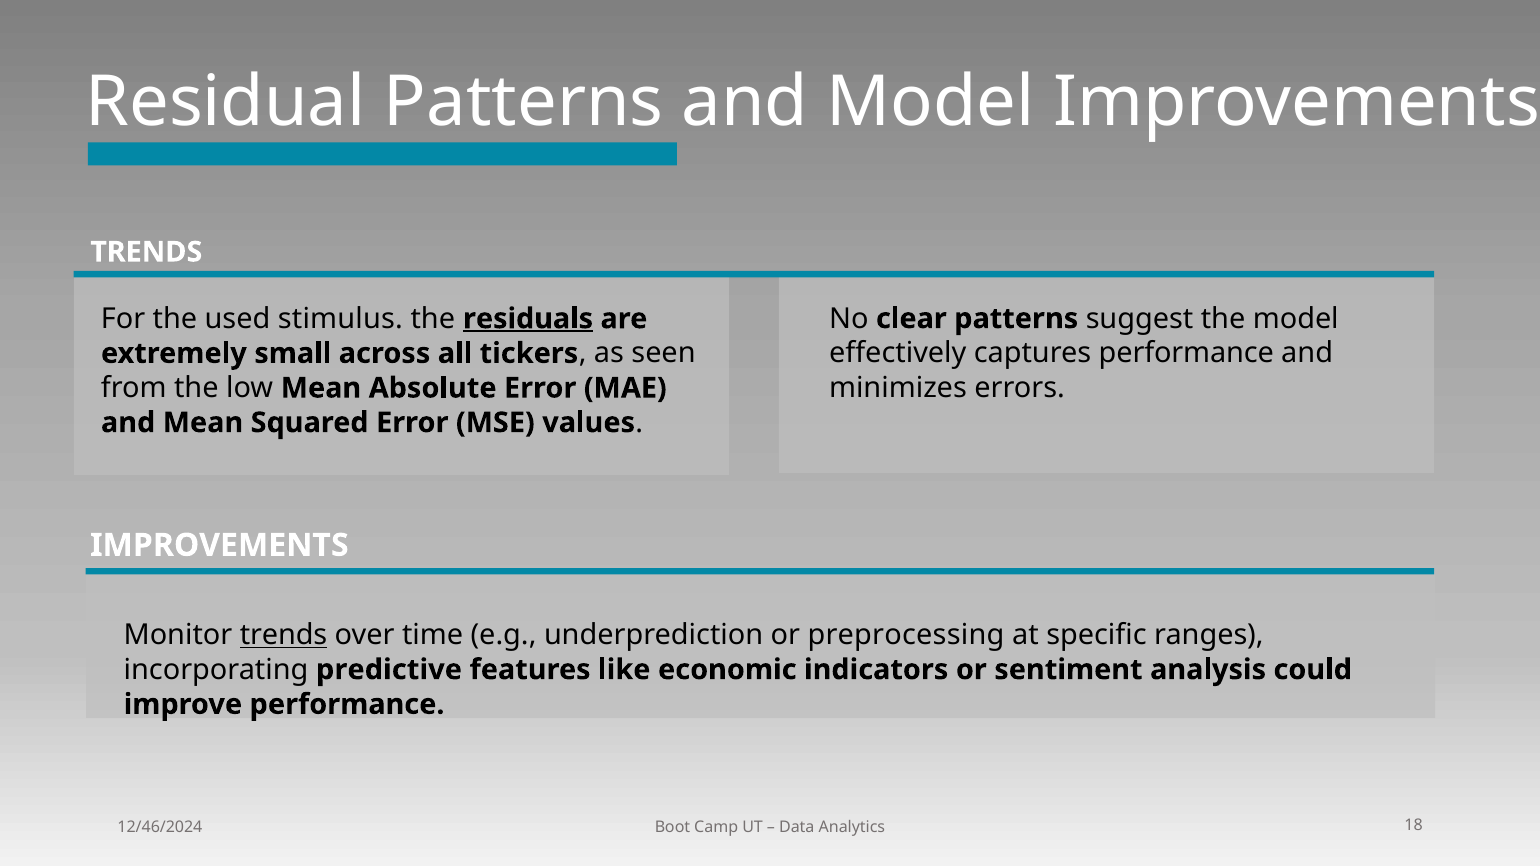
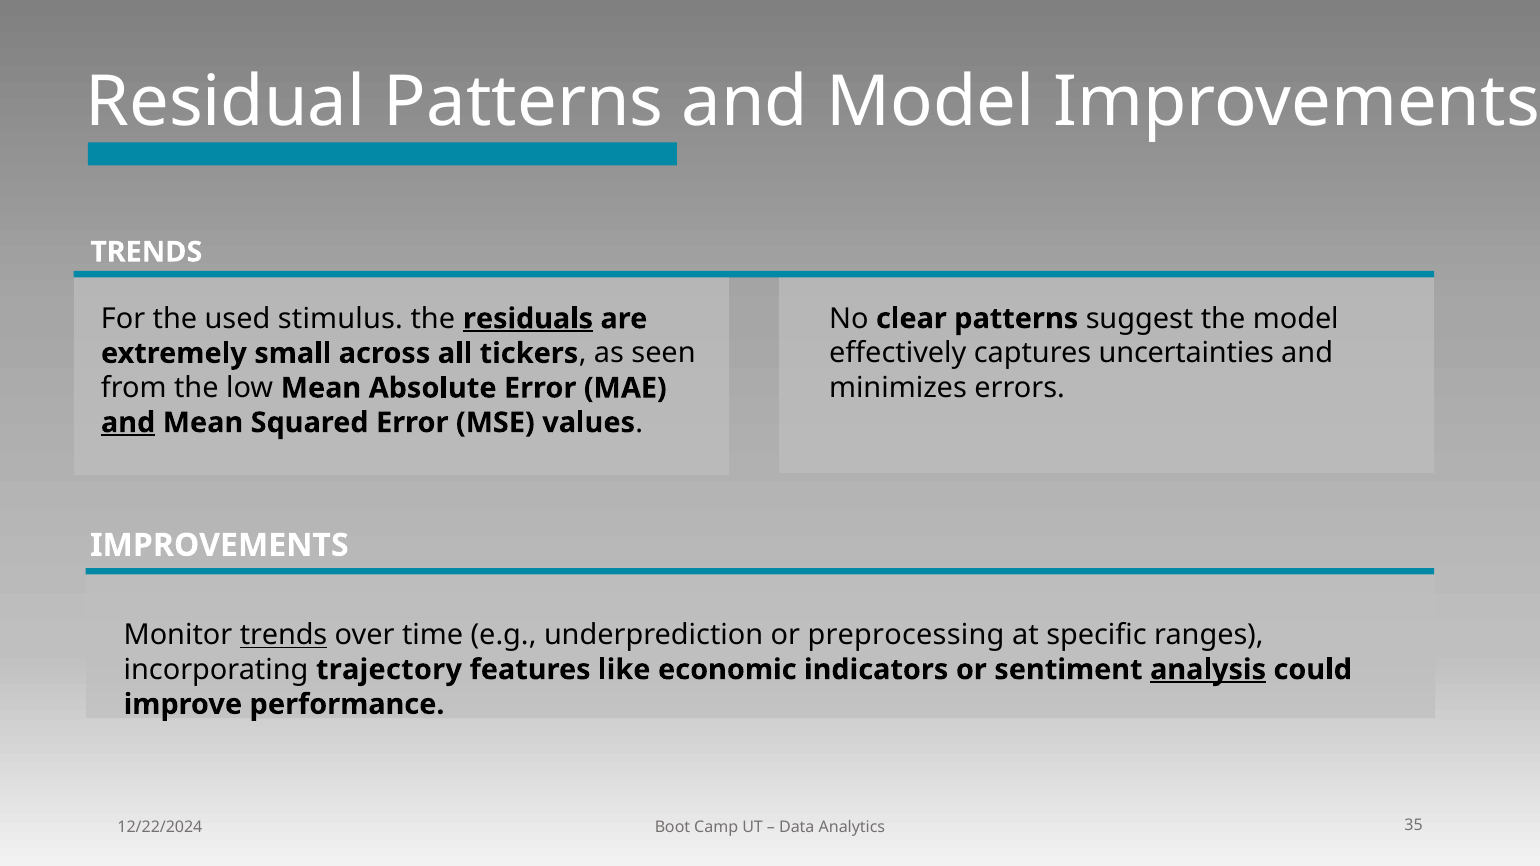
captures performance: performance -> uncertainties (1186, 353)
and underline: none -> present (128, 423)
predictive: predictive -> trajectory (389, 670)
analysis underline: none -> present (1208, 670)
12/46/2024: 12/46/2024 -> 12/22/2024 (160, 827)
18: 18 -> 35 (1414, 826)
